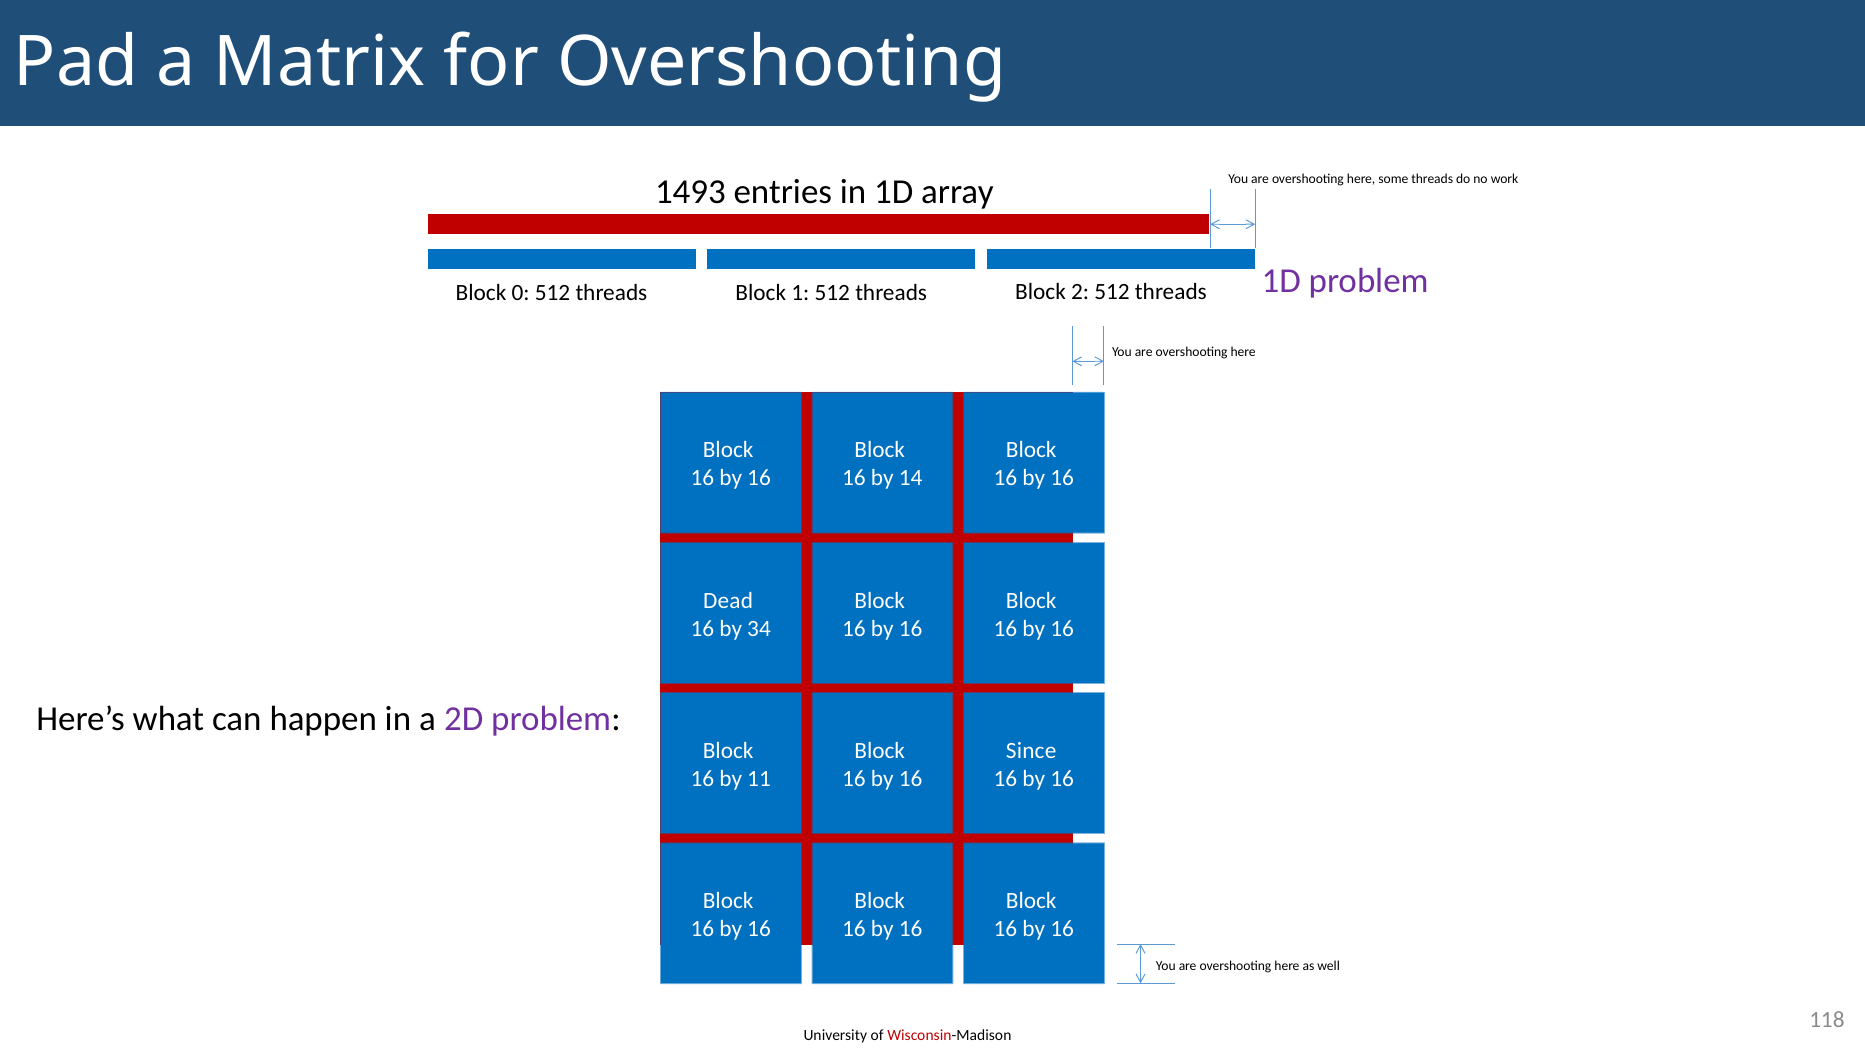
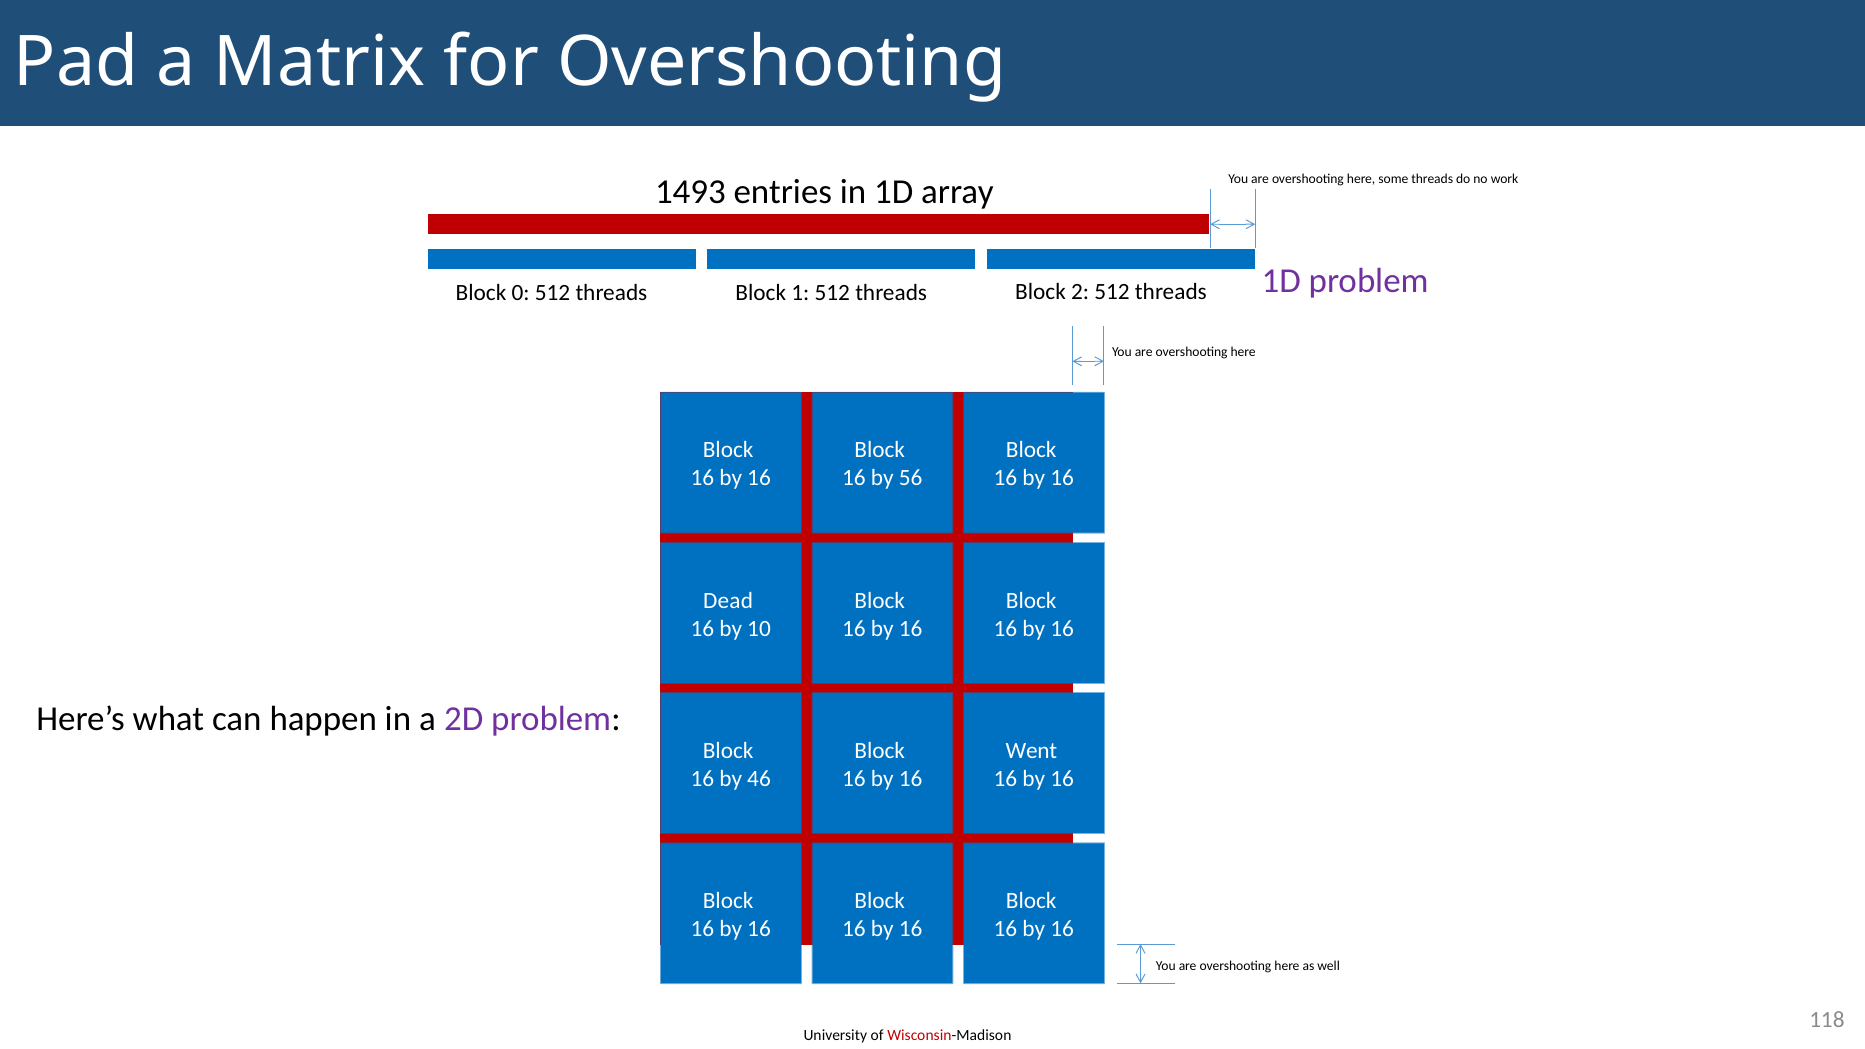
14: 14 -> 56 (911, 478)
34: 34 -> 10 (759, 629)
Since: Since -> Went (1031, 751)
11: 11 -> 46 (759, 779)
